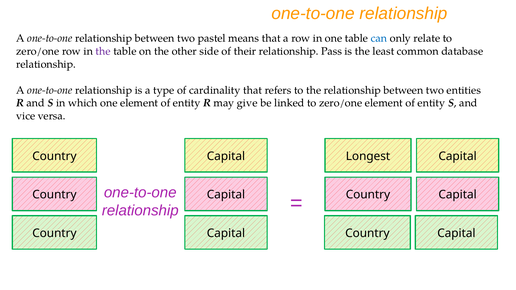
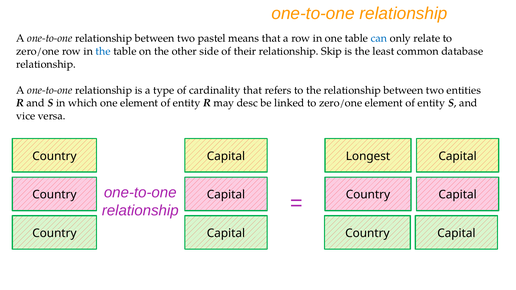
the colour: purple -> blue (103, 51)
Pass: Pass -> Skip (332, 51)
give: give -> desc (247, 103)
